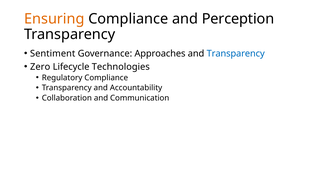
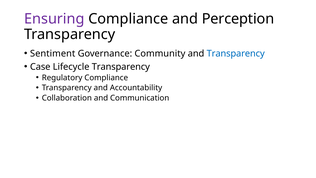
Ensuring colour: orange -> purple (54, 19)
Approaches: Approaches -> Community (160, 53)
Zero: Zero -> Case (40, 67)
Lifecycle Technologies: Technologies -> Transparency (121, 67)
